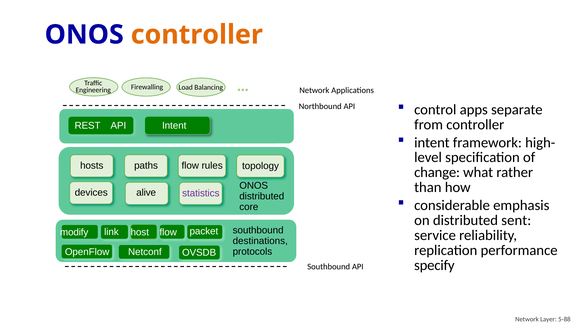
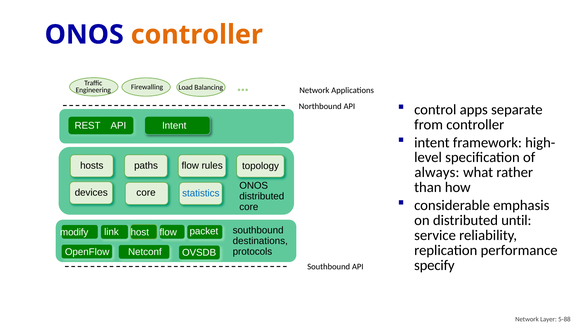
change: change -> always (437, 172)
alive: alive -> core (146, 192)
statistics colour: purple -> blue (201, 193)
sent: sent -> until (516, 220)
